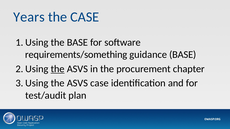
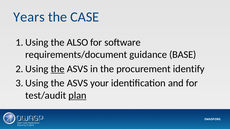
the BASE: BASE -> ALSO (77, 42)
requirements/something: requirements/something -> requirements/document (76, 55)
chapter: chapter -> identify (189, 69)
ASVS case: case -> your (100, 83)
plan underline: none -> present (77, 96)
